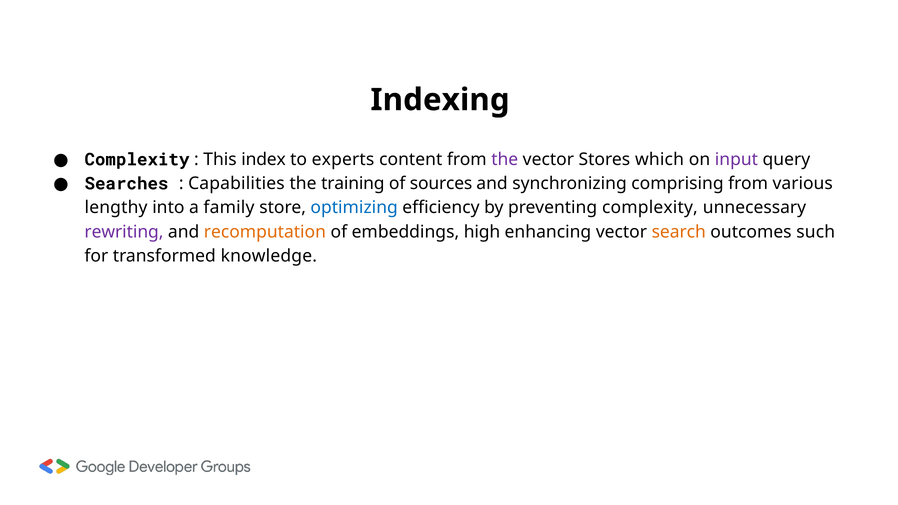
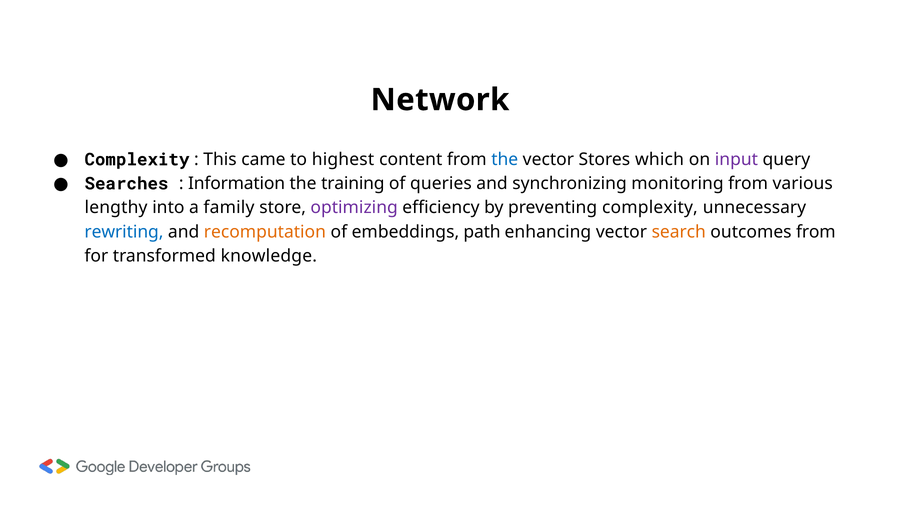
Indexing: Indexing -> Network (440, 100)
index: index -> came (263, 160)
experts: experts -> highest (343, 160)
the colour: purple -> blue (505, 160)
Capabilities: Capabilities -> Information (237, 184)
sources: sources -> queries (441, 184)
comprising: comprising -> monitoring (677, 184)
optimizing colour: blue -> purple (354, 208)
rewriting colour: purple -> blue (124, 232)
high: high -> path (482, 232)
outcomes such: such -> from (816, 232)
